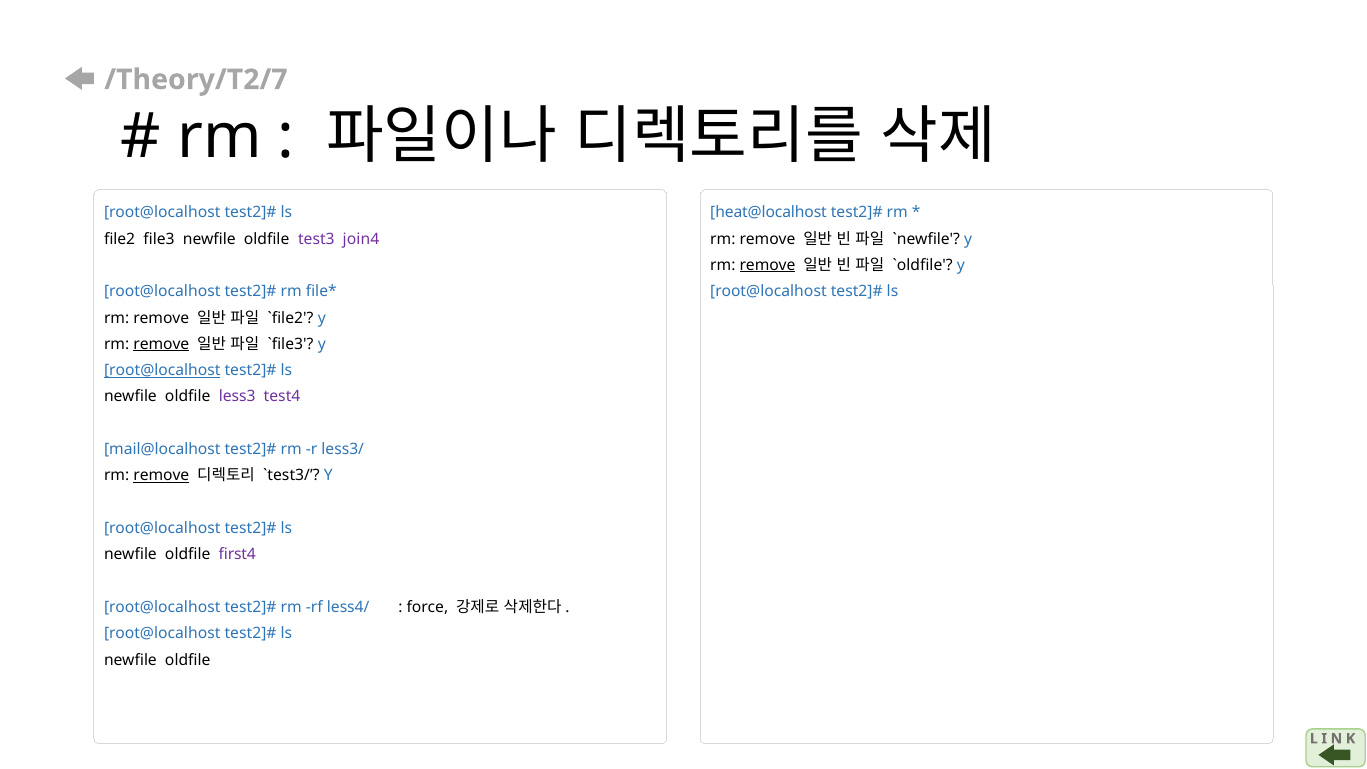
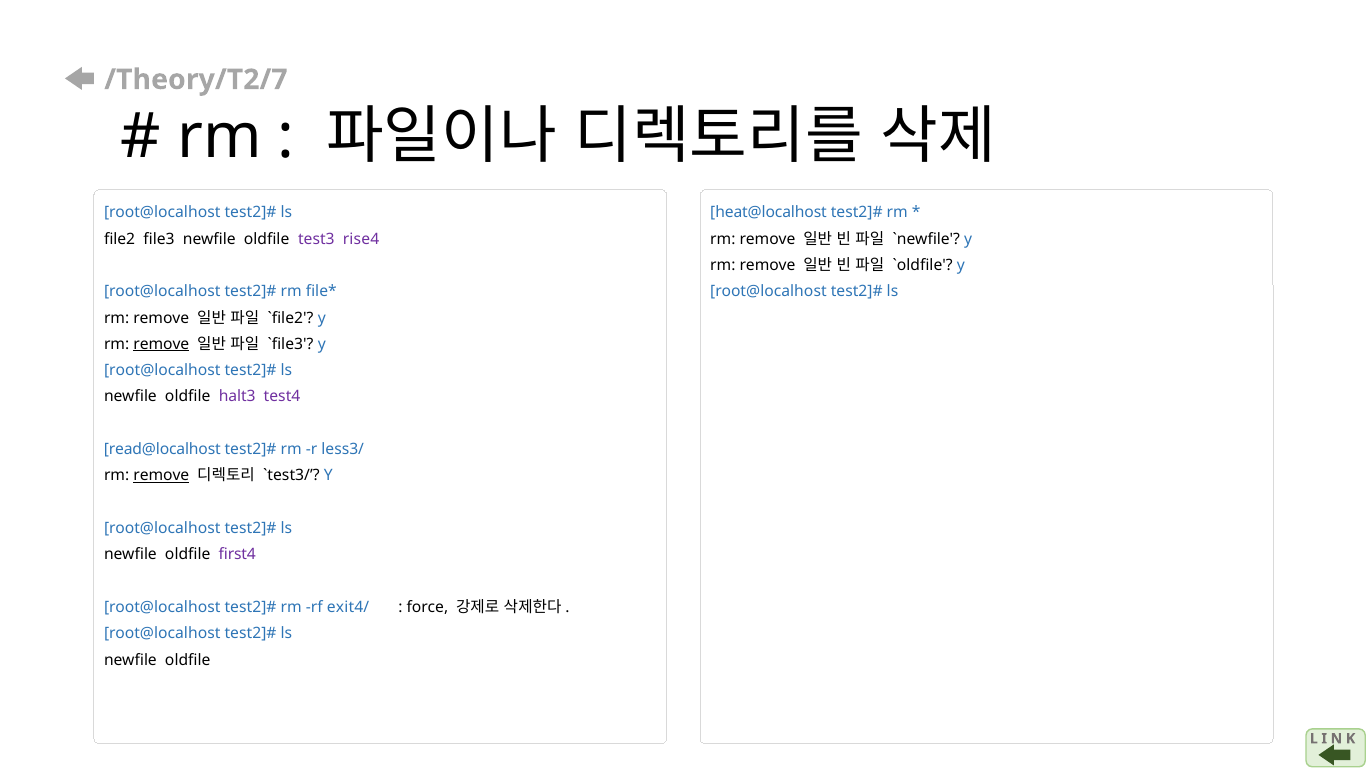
join4: join4 -> rise4 (361, 239)
remove underline: present -> none (768, 265)
root@localhost underline: present -> none (162, 370)
less3: less3 -> halt3 (237, 397)
mail@localhost: mail@localhost -> read@localhost (162, 449)
less4/: less4/ -> exit4/ (348, 607)
